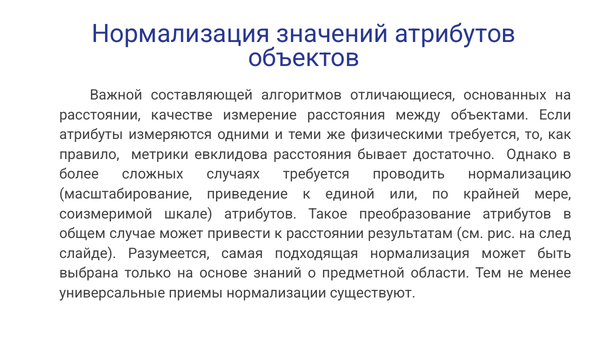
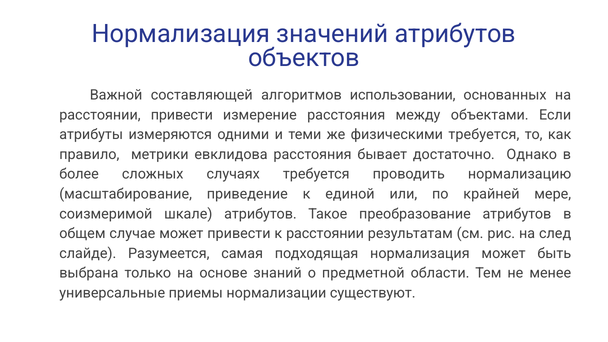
отличающиеся: отличающиеся -> использовании (403, 95)
расстоянии качестве: качестве -> привести (182, 115)
